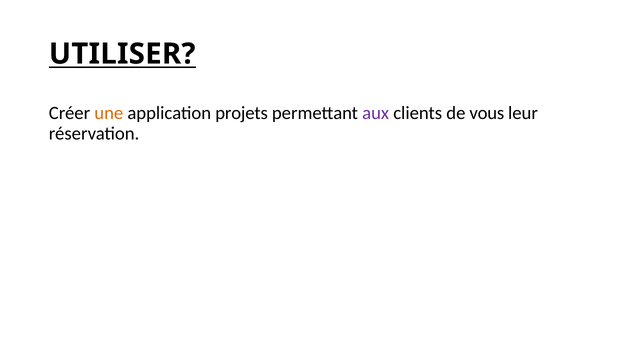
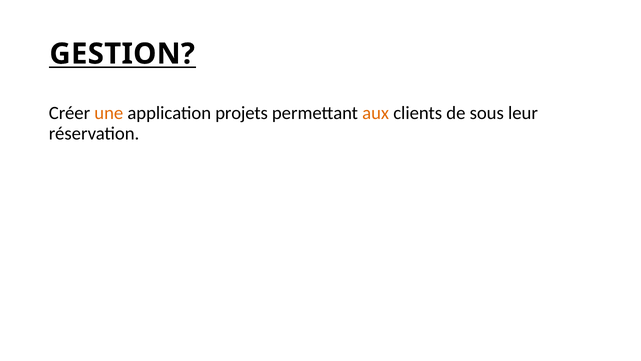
UTILISER: UTILISER -> GESTION (122, 54)
aux colour: purple -> orange (376, 113)
vous: vous -> sous (487, 113)
